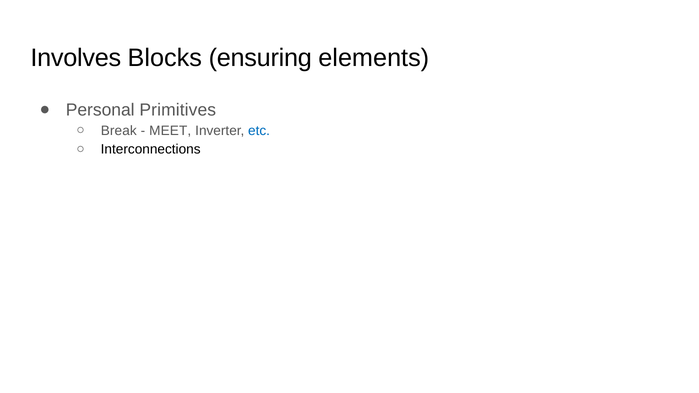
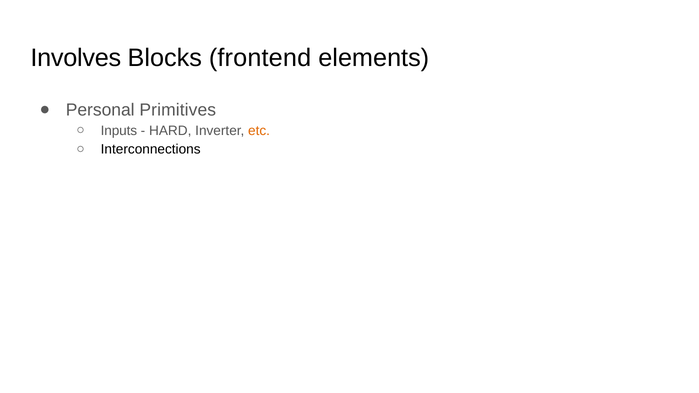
ensuring: ensuring -> frontend (260, 58)
Break: Break -> Inputs (119, 131)
MEET: MEET -> HARD (170, 131)
etc colour: blue -> orange (259, 131)
